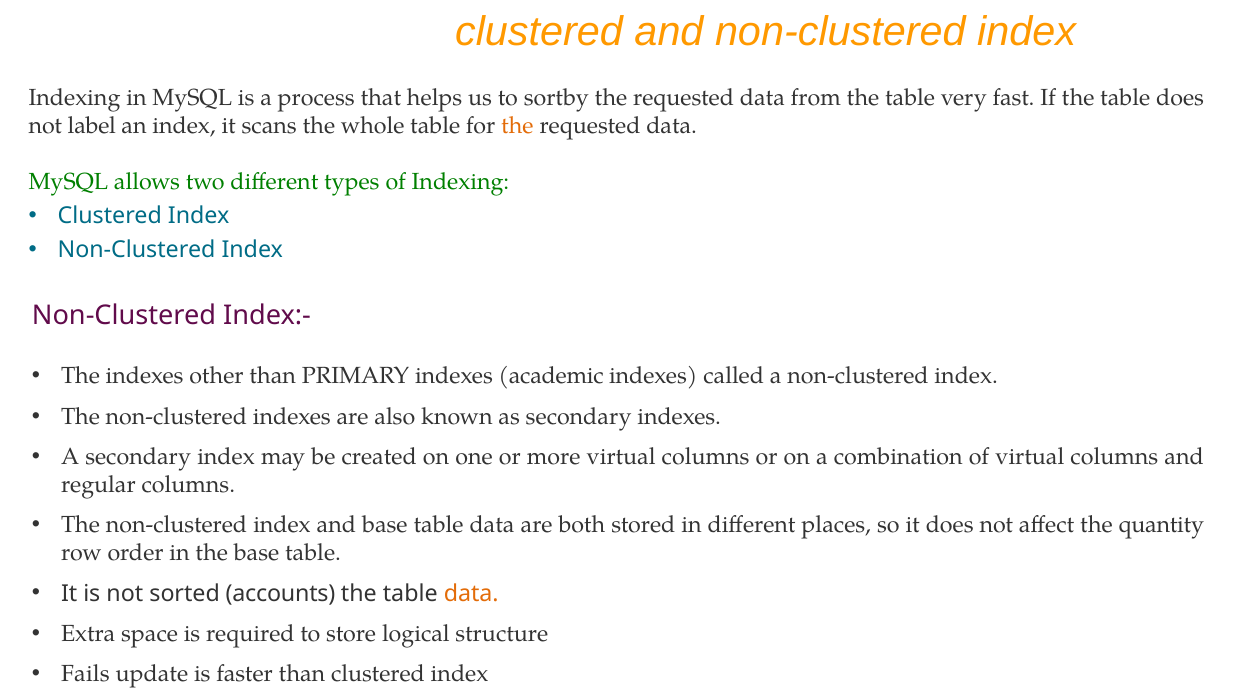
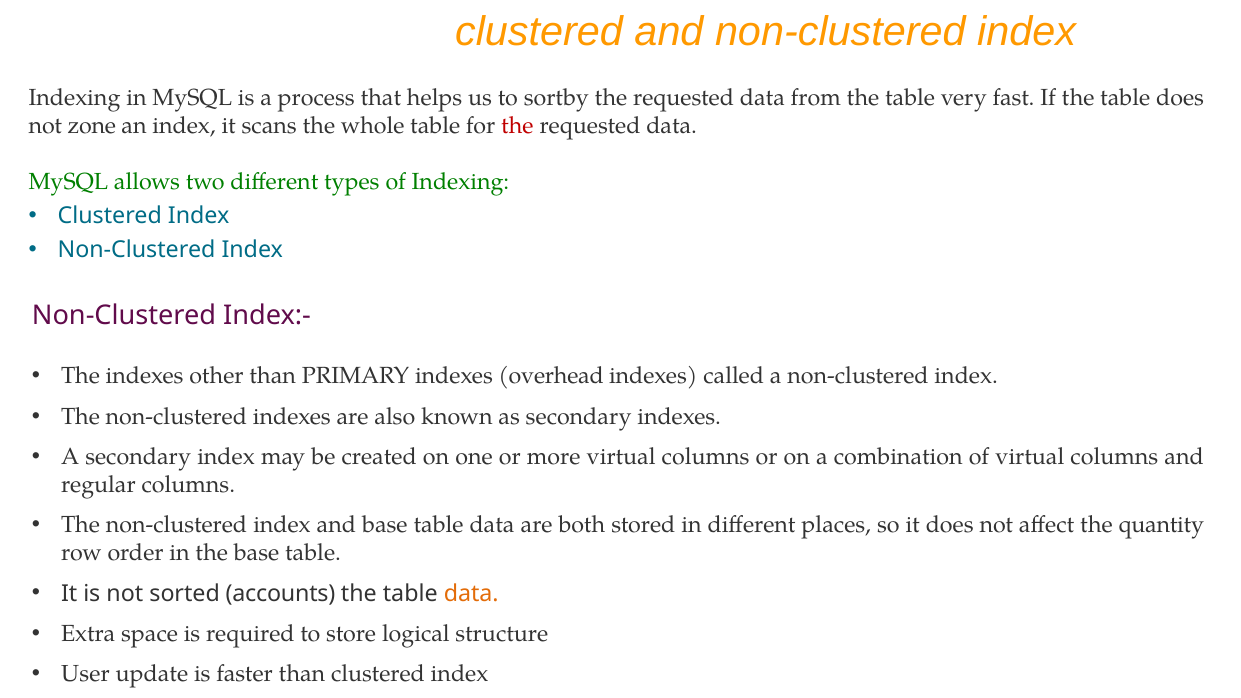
label: label -> zone (92, 126)
the colour: orange -> red (517, 126)
academic: academic -> overhead (551, 376)
Fails: Fails -> User (85, 674)
